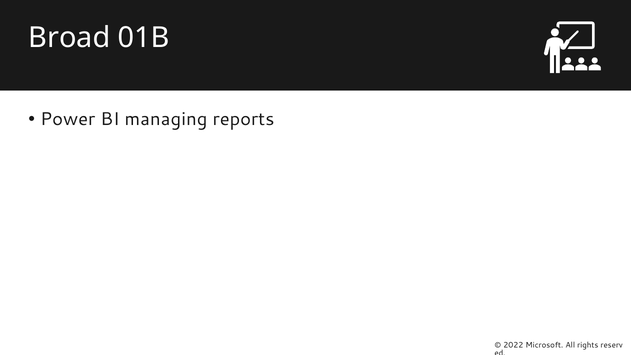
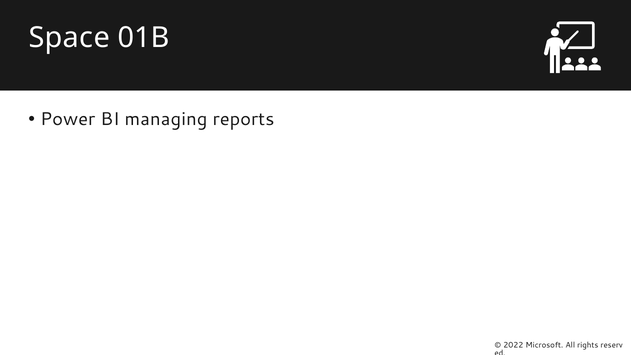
Broad: Broad -> Space (69, 38)
